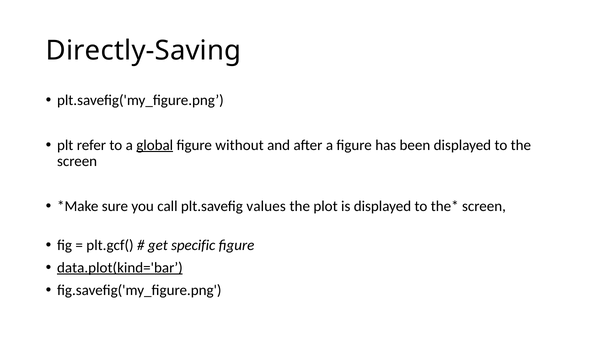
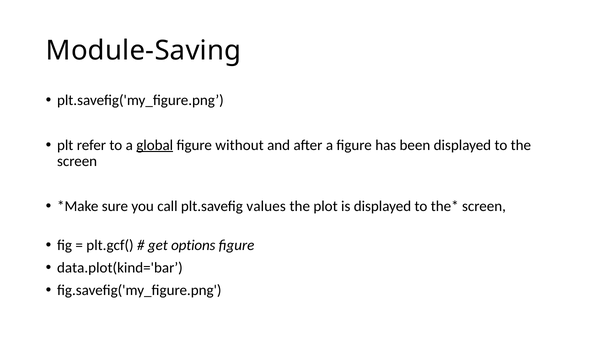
Directly-Saving: Directly-Saving -> Module-Saving (144, 50)
specific: specific -> options (193, 245)
data.plot(kind='bar underline: present -> none (120, 268)
